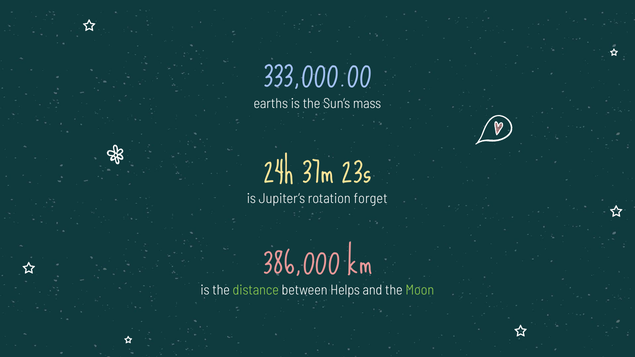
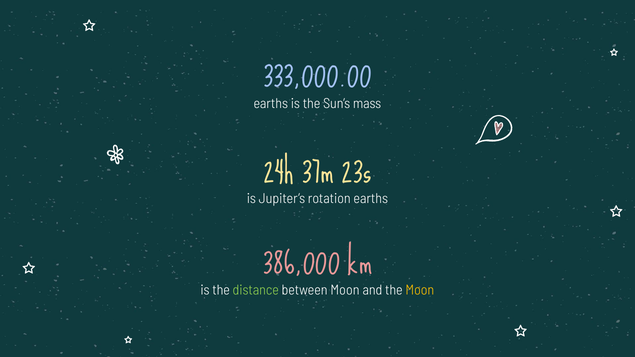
forget: forget -> earths (371, 198)
Helps: Helps -> Moon (345, 290)
Moon colour: light green -> yellow (420, 290)
